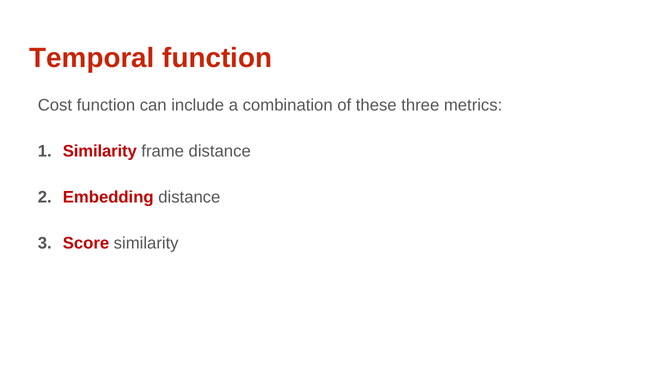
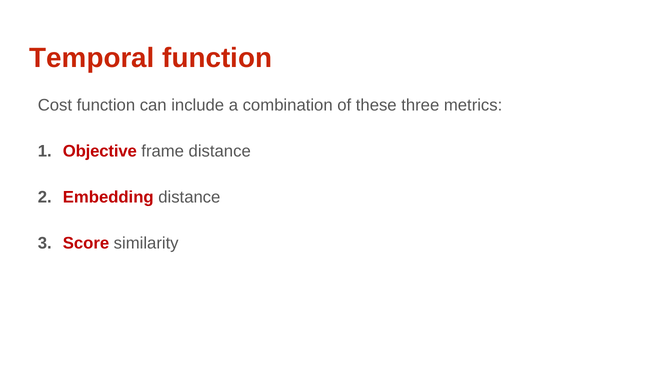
Similarity: Similarity -> Objective (100, 151)
